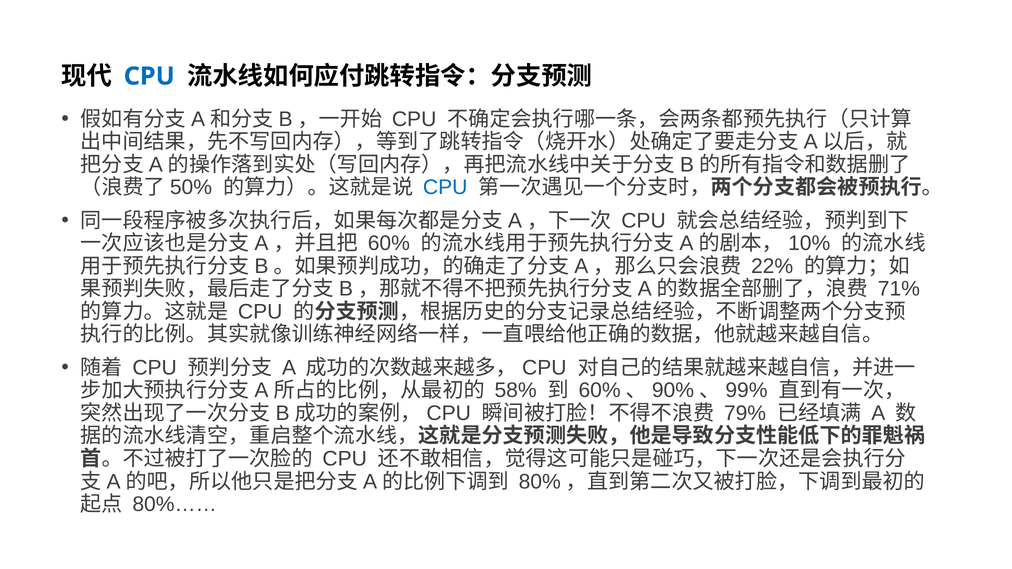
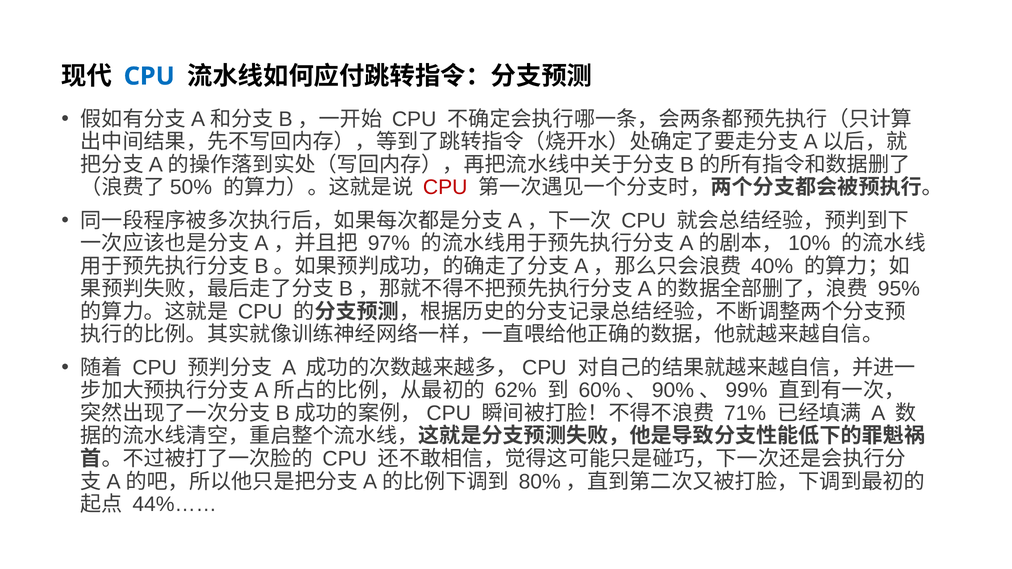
CPU colour: blue -> red (445, 187)
60%: 60% -> 97% (389, 244)
22%: 22% -> 40% (772, 266)
71%: 71% -> 95% (899, 289)
58%: 58% -> 62% (516, 391)
79%: 79% -> 71% (745, 413)
80%……: 80%…… -> 44%…… (175, 505)
